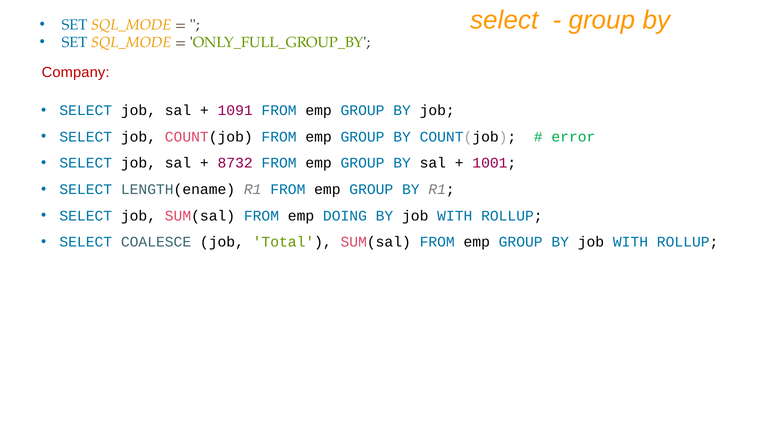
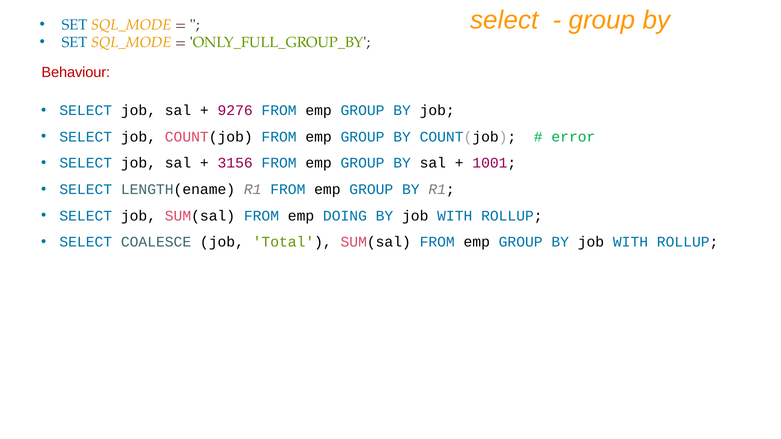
Company: Company -> Behaviour (76, 72)
1091: 1091 -> 9276 (235, 111)
8732: 8732 -> 3156 (235, 163)
